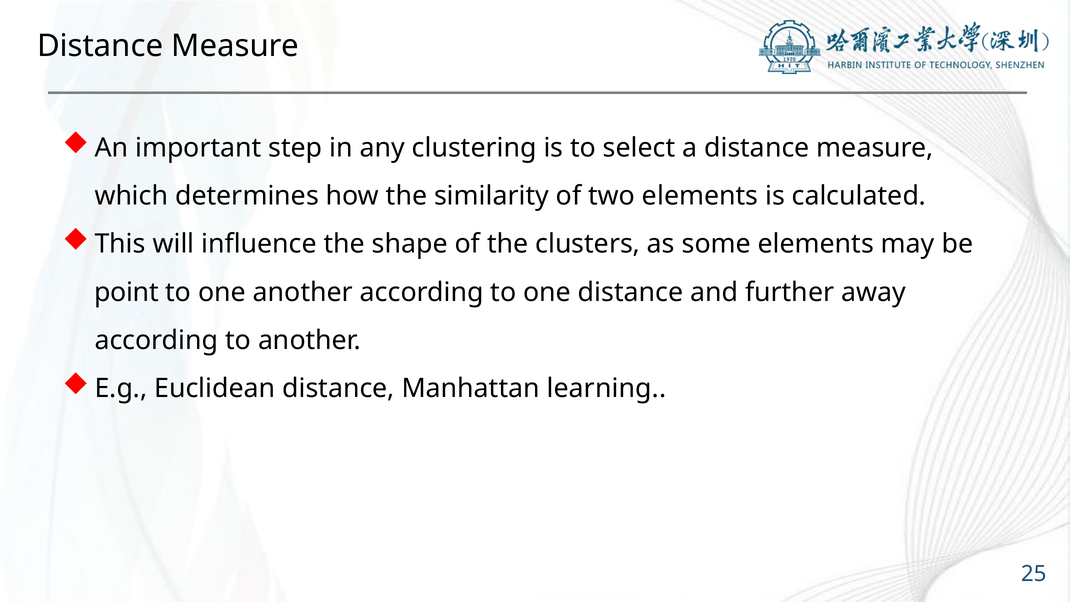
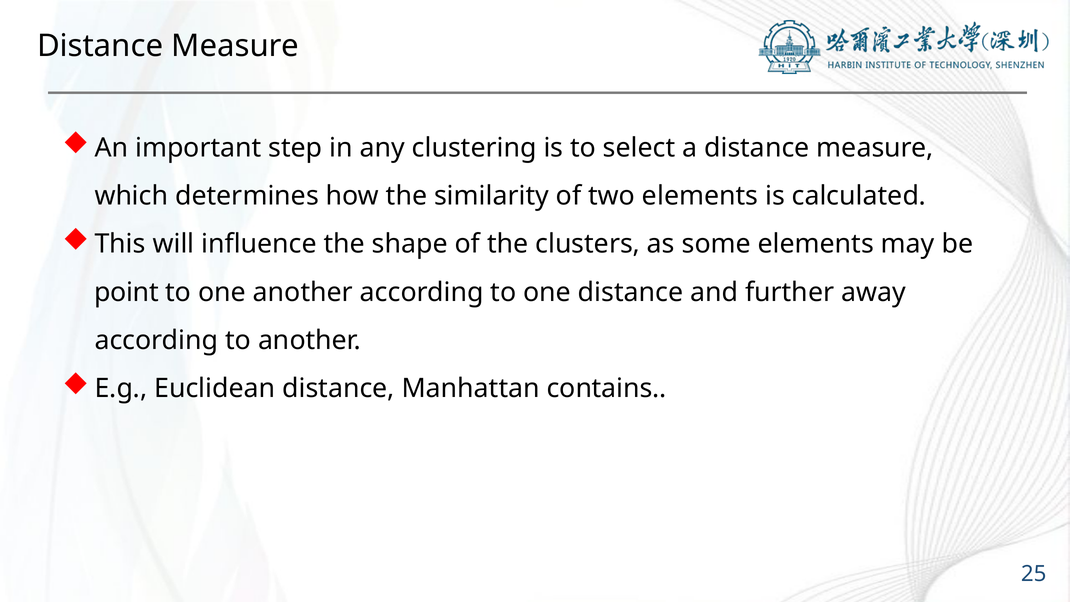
learning: learning -> contains (607, 388)
